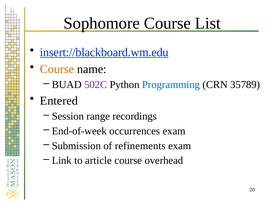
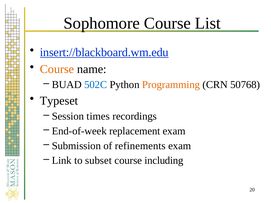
502C colour: purple -> blue (96, 85)
Programming colour: blue -> orange (171, 85)
35789: 35789 -> 50768 (245, 85)
Entered: Entered -> Typeset (59, 101)
range: range -> times (98, 116)
occurrences: occurrences -> replacement (135, 131)
article: article -> subset (98, 161)
overhead: overhead -> including (164, 161)
